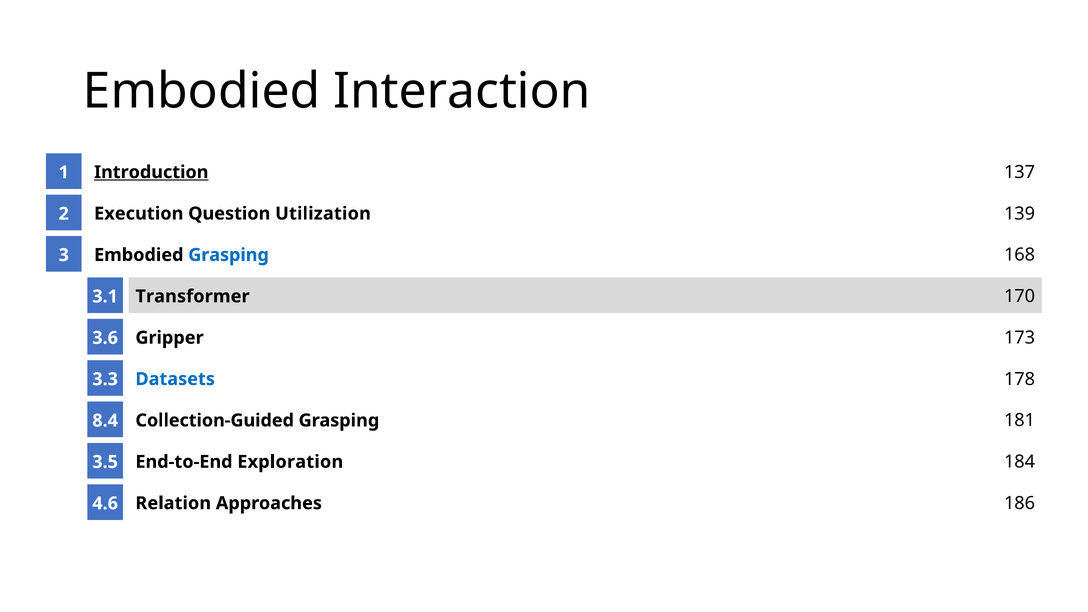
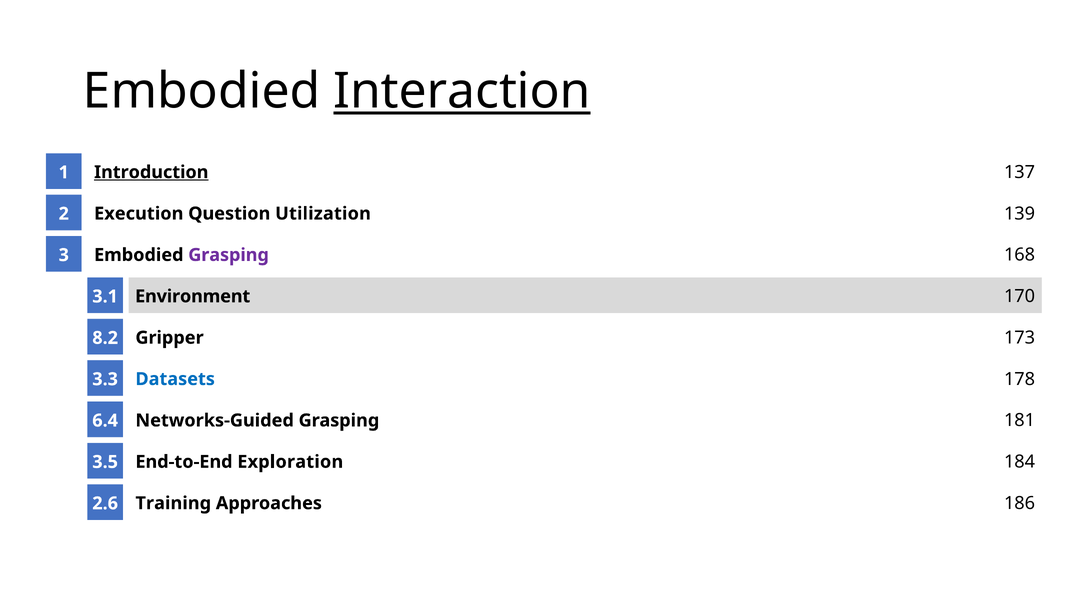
Interaction underline: none -> present (462, 91)
Grasping colour: blue -> purple (229, 255)
Transformer: Transformer -> Environment (193, 296)
3.6: 3.6 -> 8.2 (105, 338)
Collection-Guided: Collection-Guided -> Networks-Guided (215, 420)
8.4: 8.4 -> 6.4 (105, 421)
Relation: Relation -> Training (173, 503)
4.6: 4.6 -> 2.6 (105, 503)
